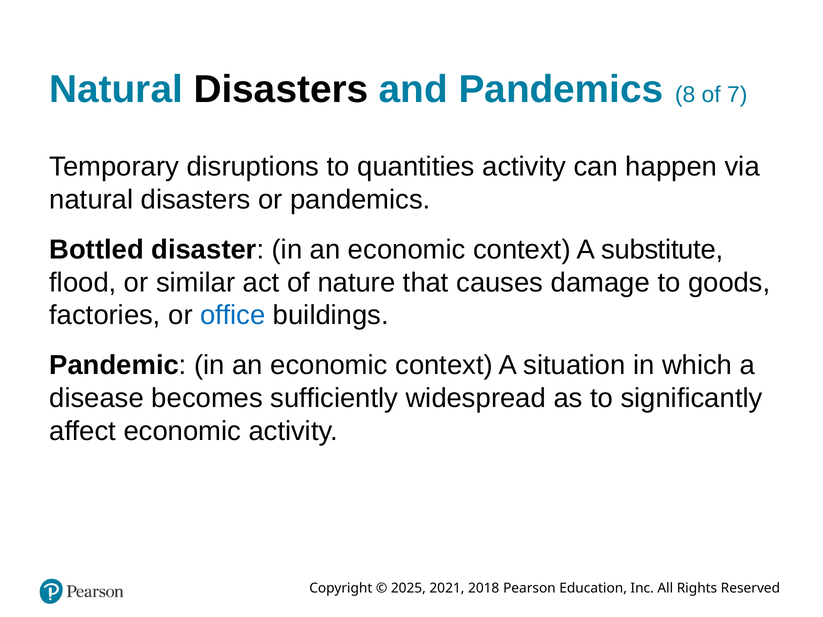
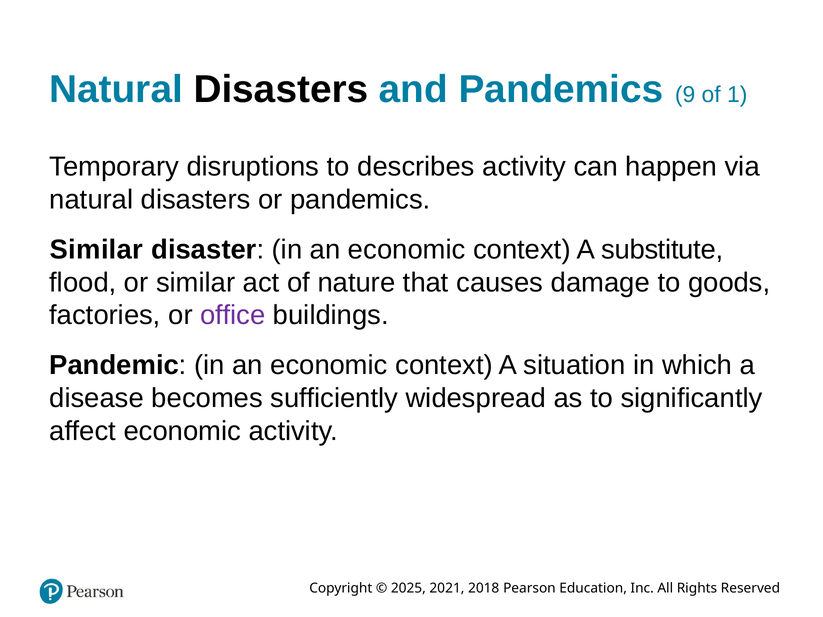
8: 8 -> 9 (685, 95)
7: 7 -> 1 (737, 95)
quantities: quantities -> describes (416, 167)
Bottled: Bottled -> Similar (96, 250)
office colour: blue -> purple (233, 316)
